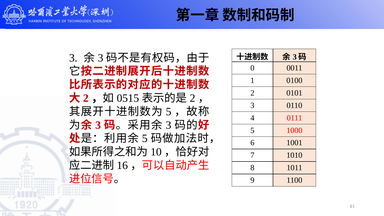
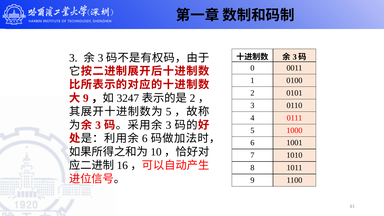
2: 2 -> 9 (86, 98)
0515: 0515 -> 3247 (128, 98)
5: 5 -> 6 (145, 139)
